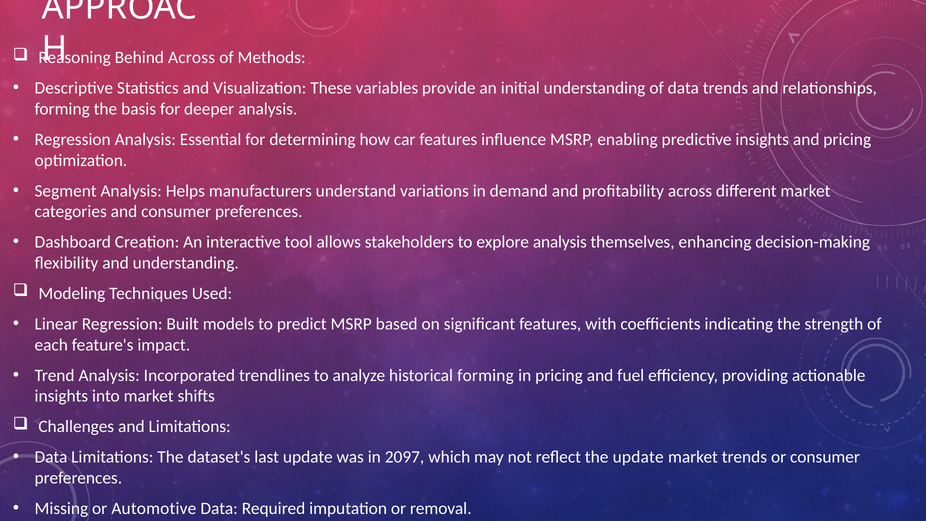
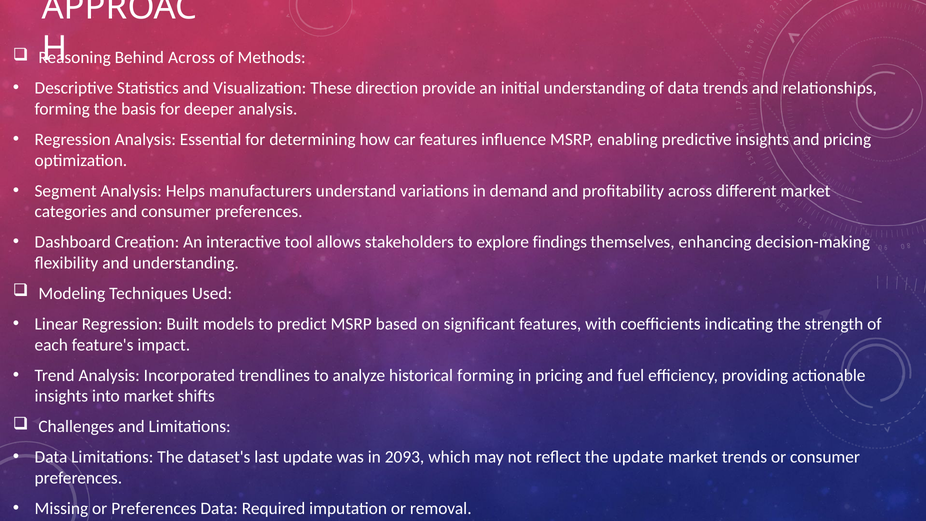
variables: variables -> direction (387, 88)
explore analysis: analysis -> findings (560, 242)
2097: 2097 -> 2093 (405, 457)
or Automotive: Automotive -> Preferences (154, 508)
